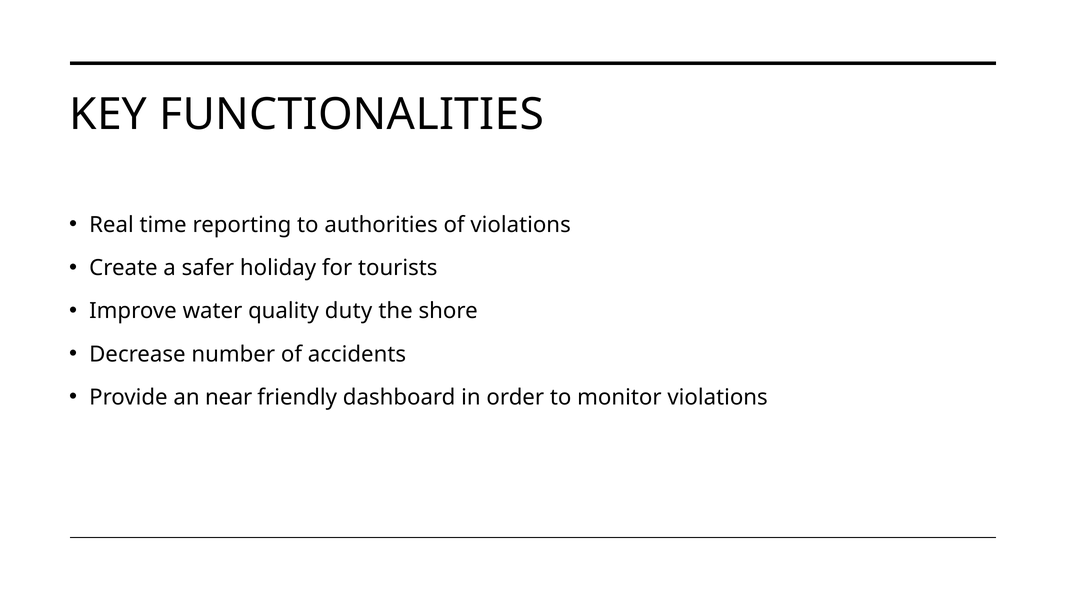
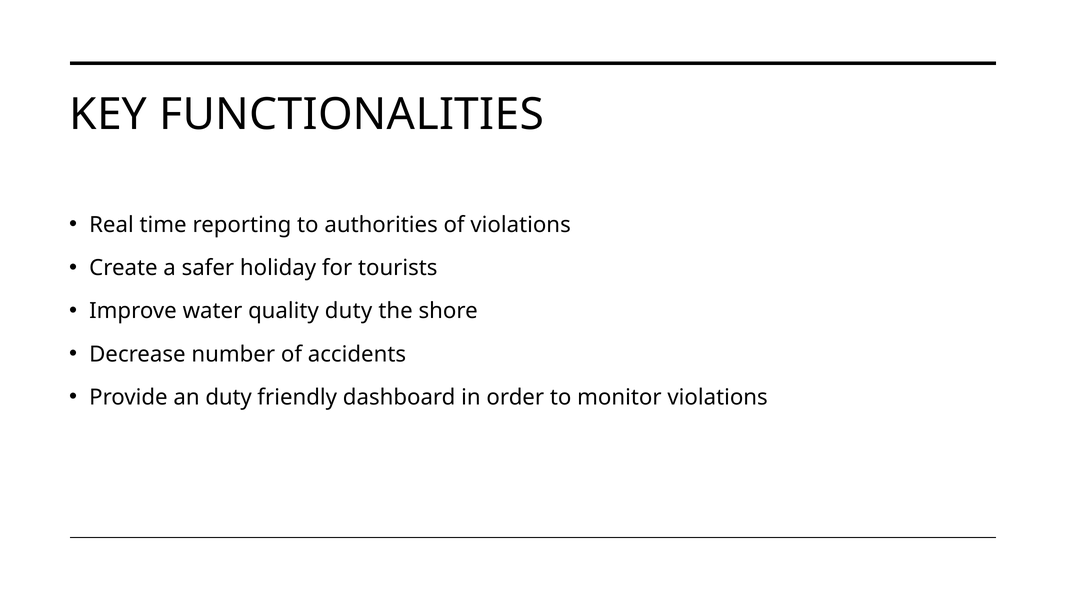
an near: near -> duty (229, 397)
